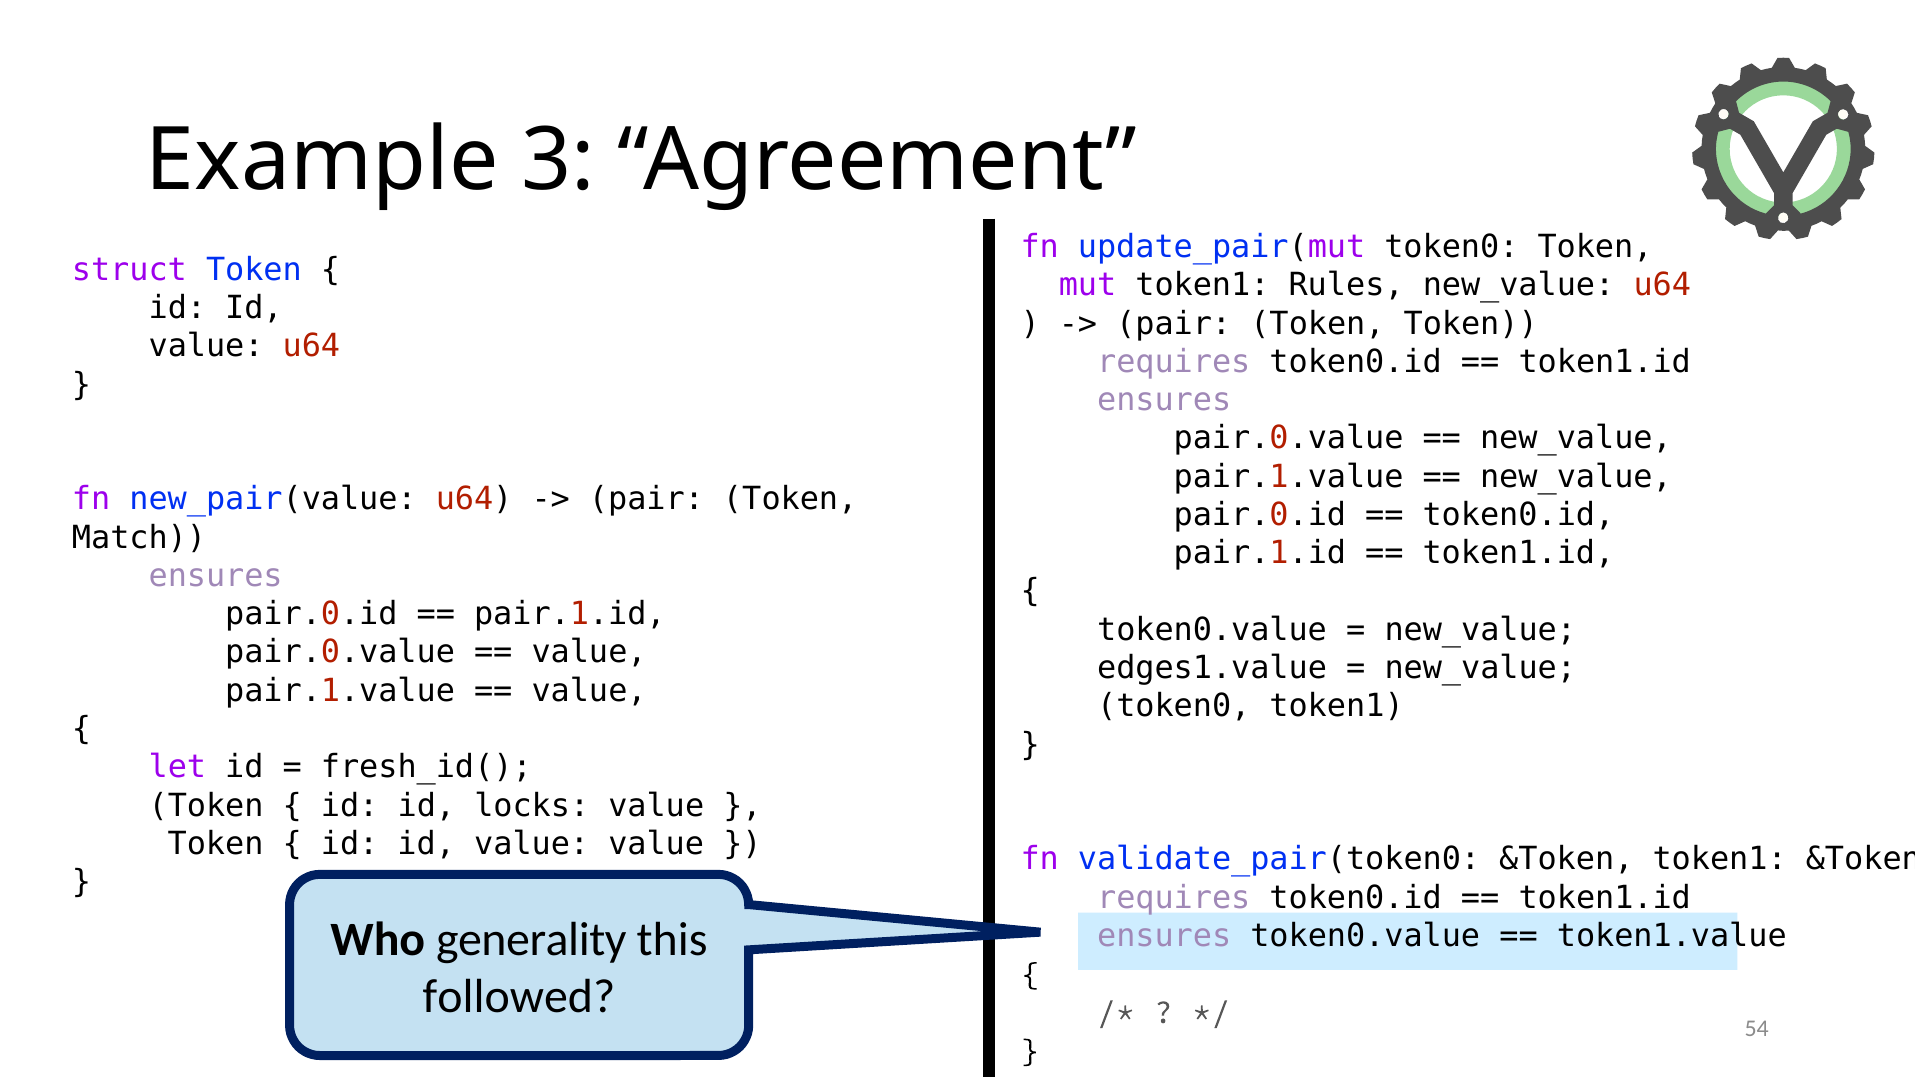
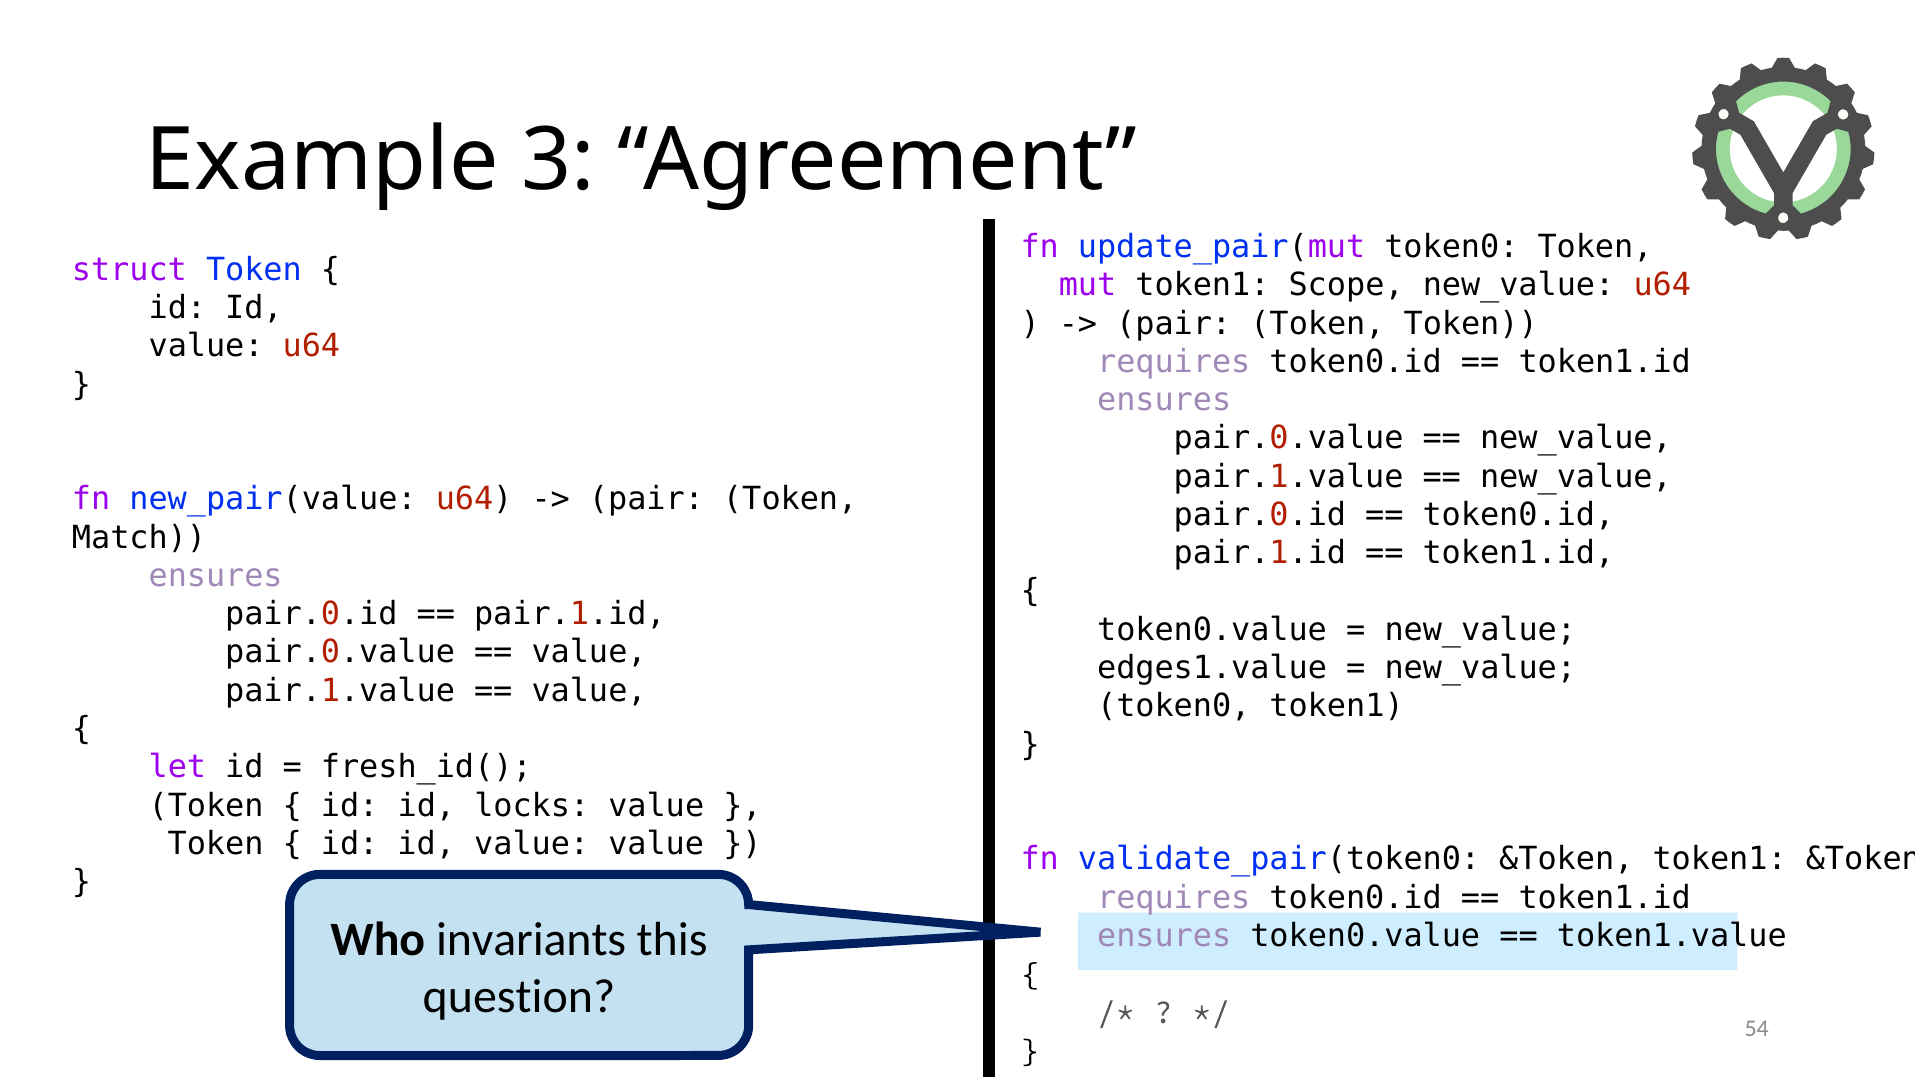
Rules: Rules -> Scope (1346, 285)
generality: generality -> invariants (531, 940)
followed: followed -> question (519, 997)
